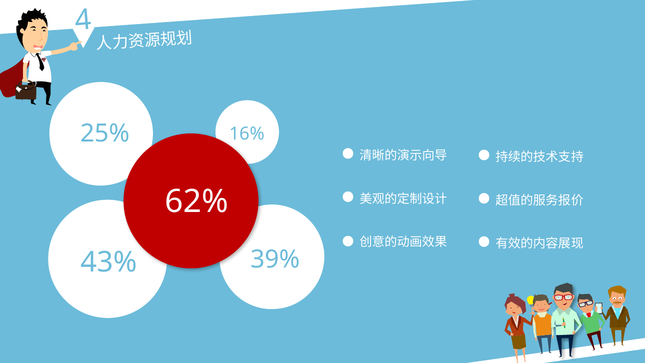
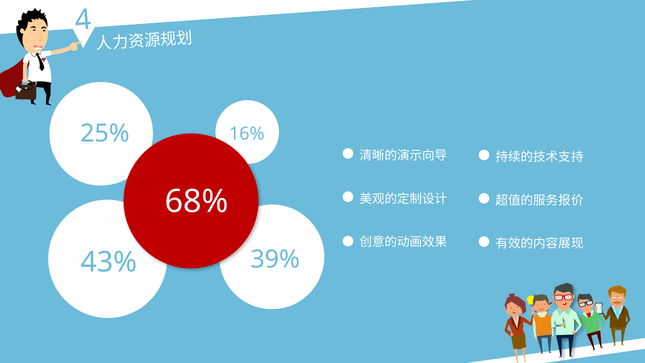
62%: 62% -> 68% (197, 202)
